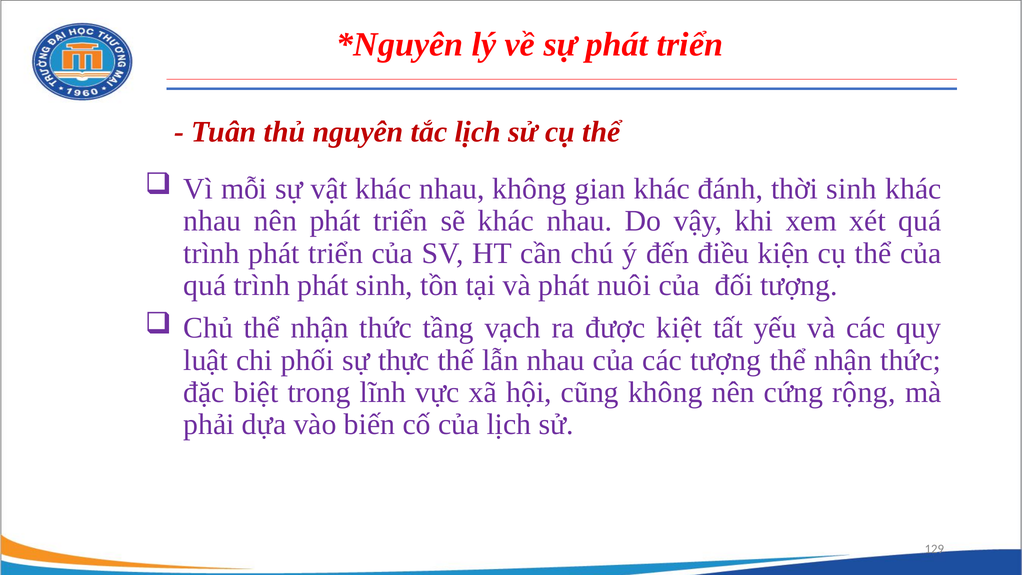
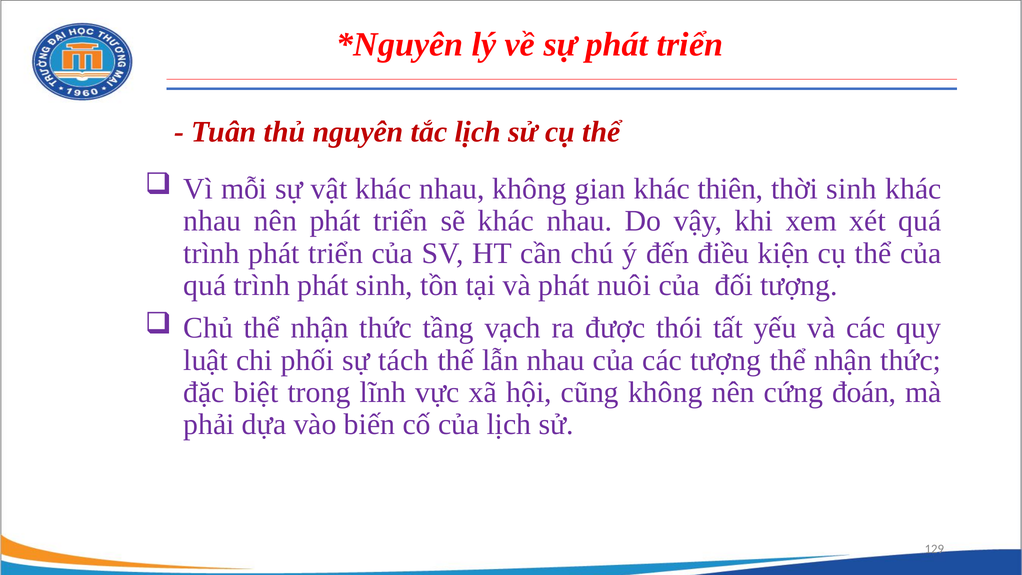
đánh: đánh -> thiên (731, 189)
kiệt: kiệt -> thói (679, 328)
thực: thực -> tách (404, 360)
rộng: rộng -> đoán (864, 392)
